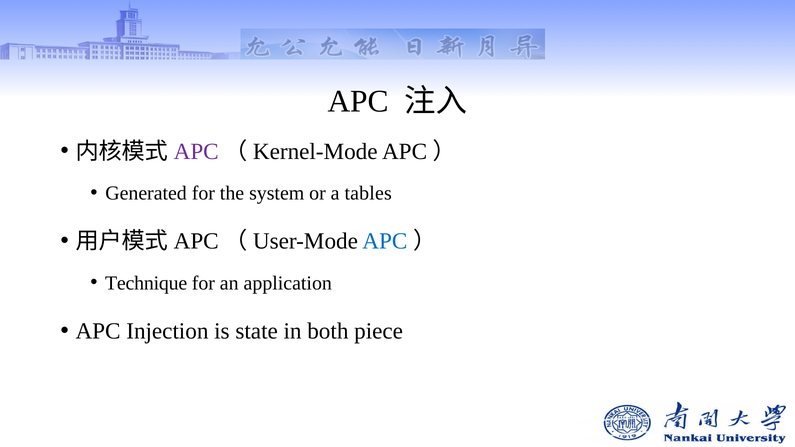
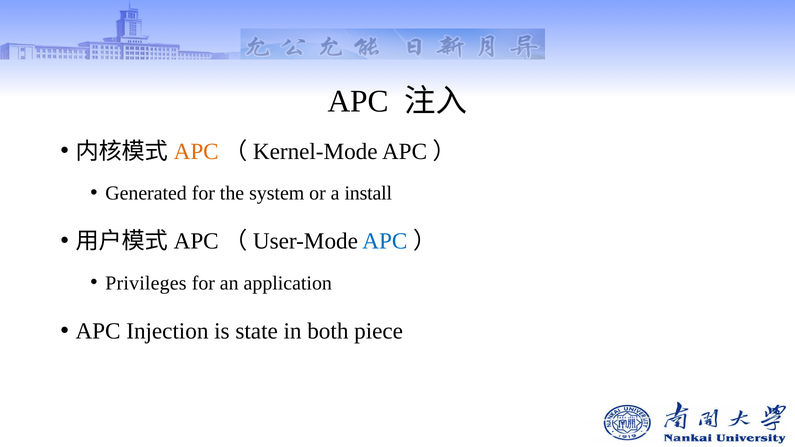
APC colour: purple -> orange (196, 151)
tables: tables -> install (368, 193)
Technique: Technique -> Privileges (146, 283)
